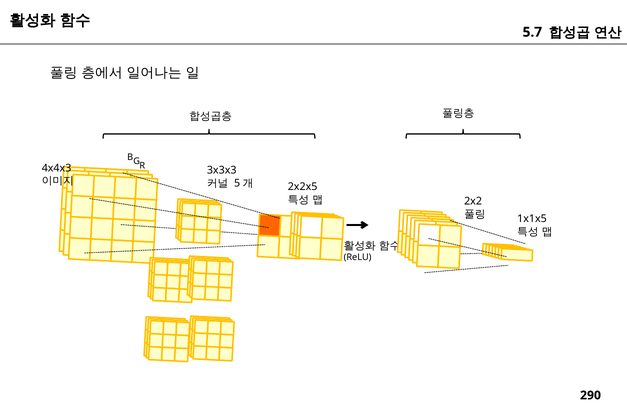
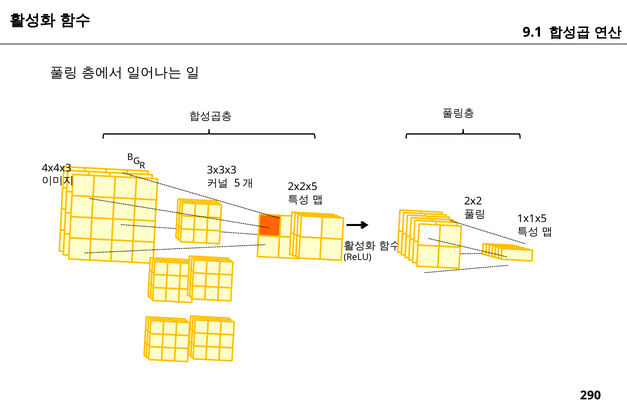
5.7: 5.7 -> 9.1 (532, 32)
